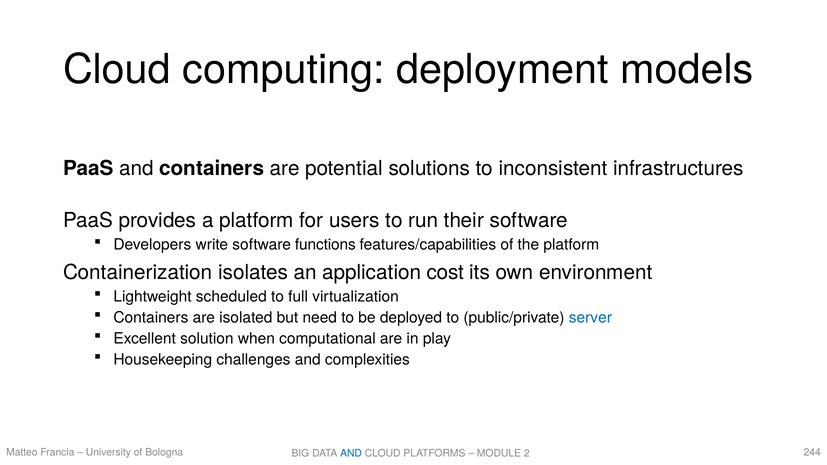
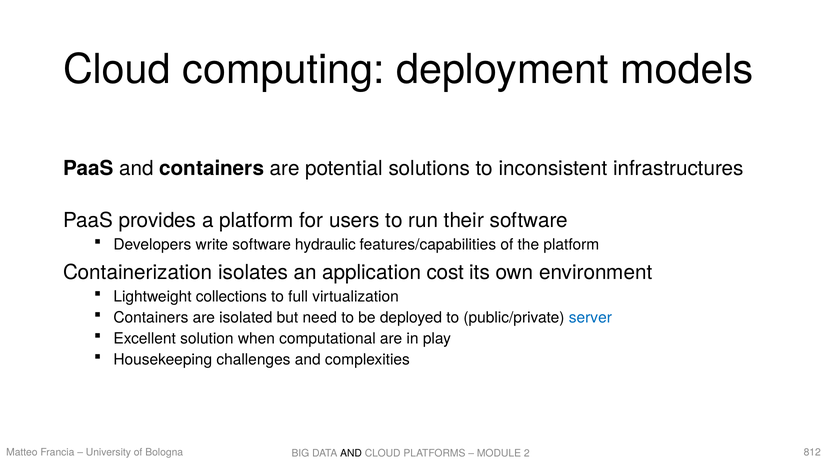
functions: functions -> hydraulic (325, 245)
scheduled: scheduled -> collections (231, 297)
244: 244 -> 812 (812, 452)
AND colour: blue -> black (351, 453)
